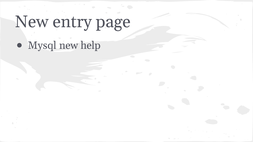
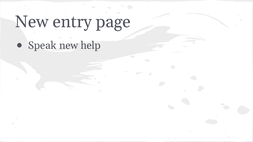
Mysql: Mysql -> Speak (42, 45)
